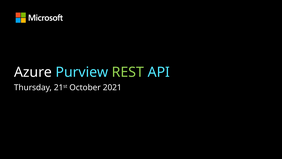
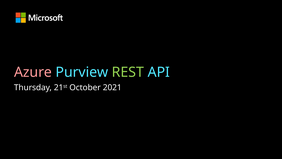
Azure colour: white -> pink (33, 72)
